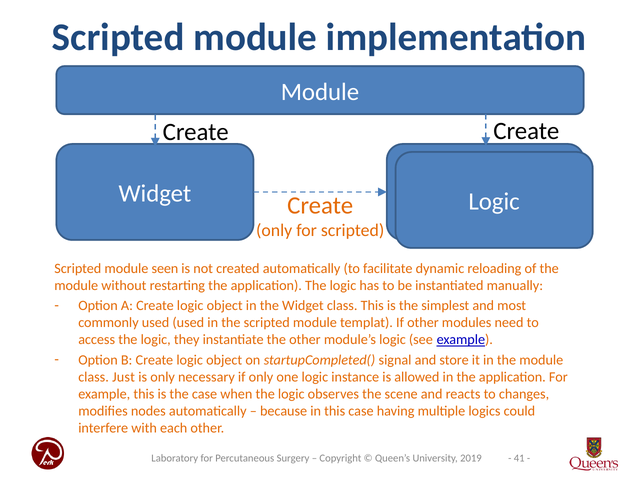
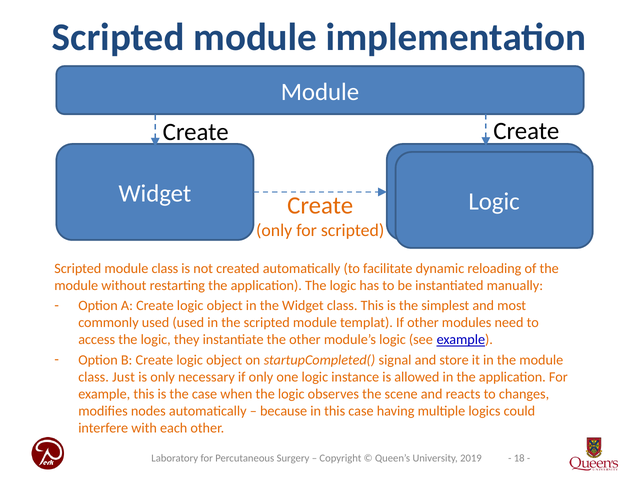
Scripted module seen: seen -> class (165, 268)
41: 41 -> 18 (519, 458)
